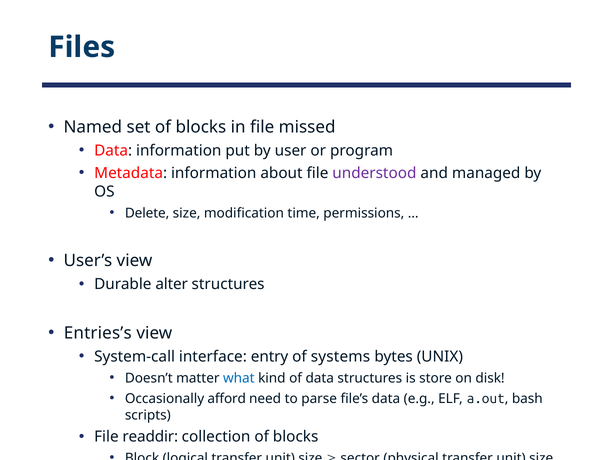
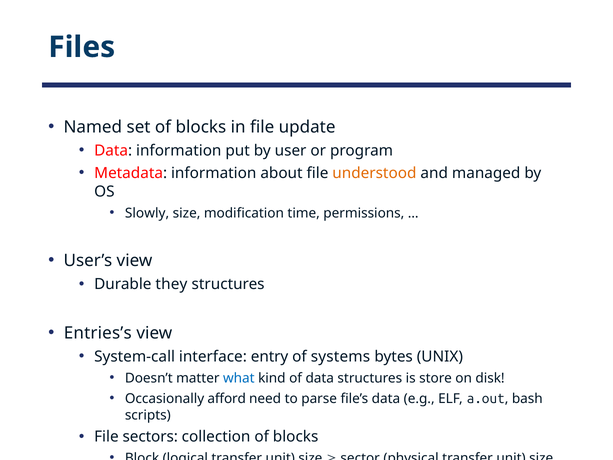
missed: missed -> update (307, 127)
understood colour: purple -> orange (374, 173)
Delete: Delete -> Slowly (147, 213)
alter: alter -> they (171, 284)
readdir: readdir -> sectors (150, 437)
